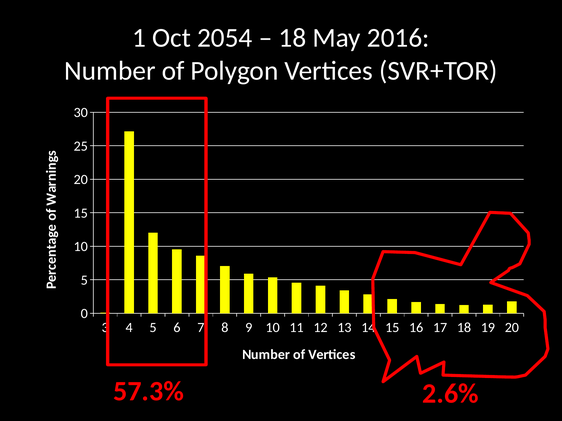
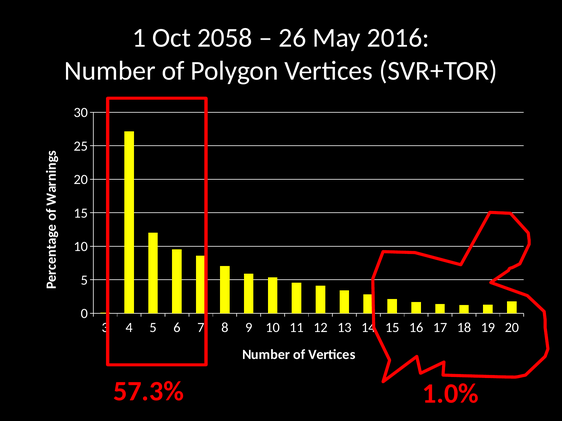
2054: 2054 -> 2058 (225, 38)
18: 18 -> 26 (292, 38)
2.6%: 2.6% -> 1.0% (451, 394)
